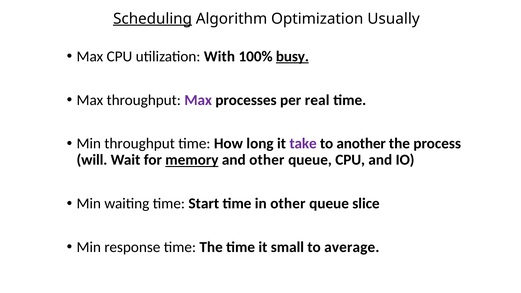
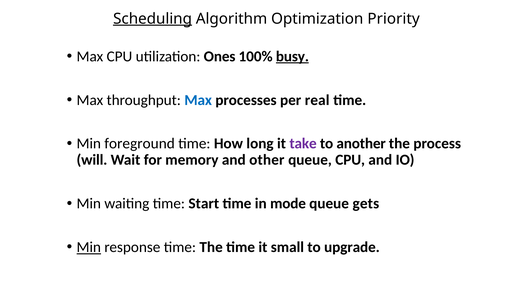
Usually: Usually -> Priority (394, 19)
With: With -> Ones (220, 56)
Max colour: purple -> blue (198, 100)
Min throughput: throughput -> foreground (140, 144)
memory underline: present -> none (192, 160)
in other: other -> mode (288, 204)
slice: slice -> gets (366, 204)
Min underline: none -> present (89, 247)
average: average -> upgrade (352, 247)
